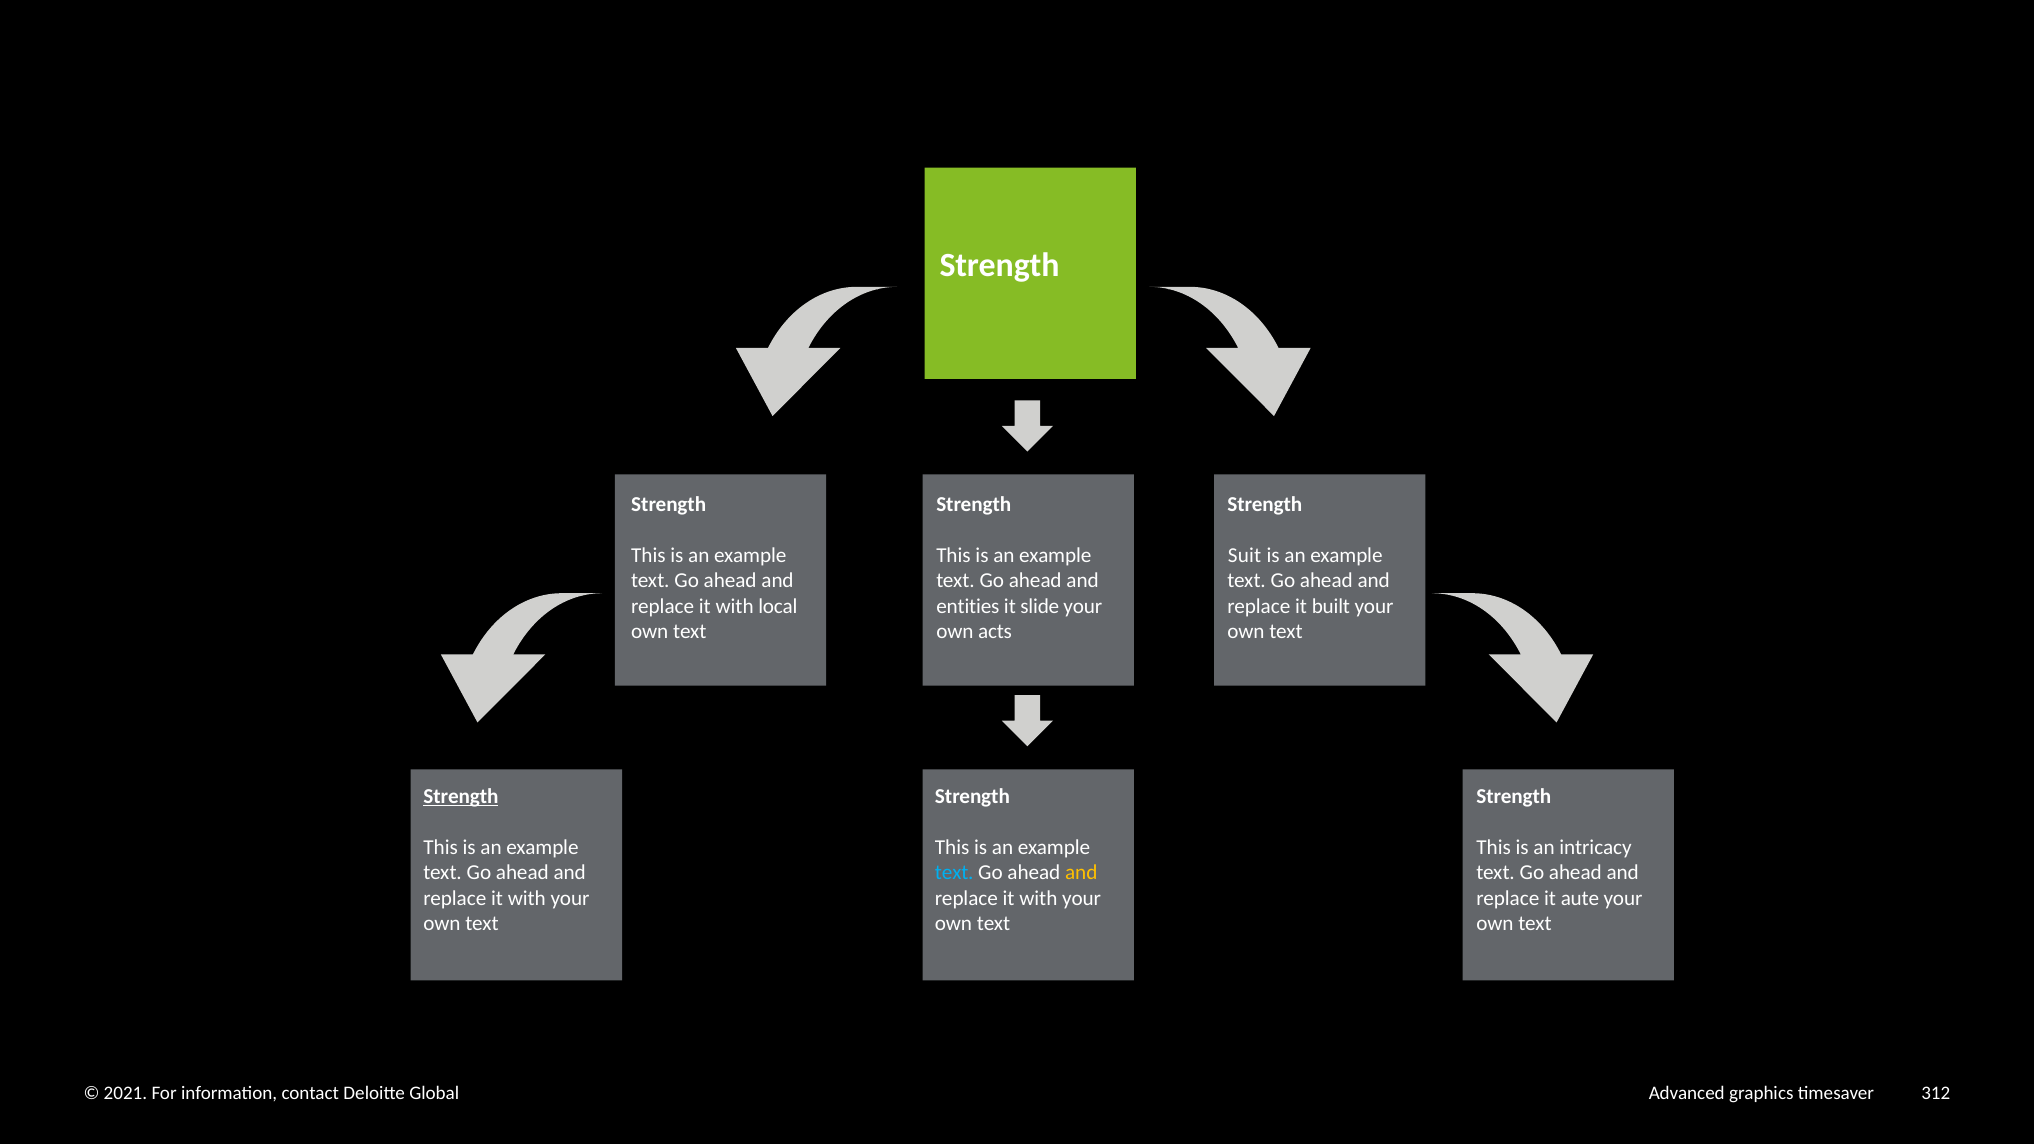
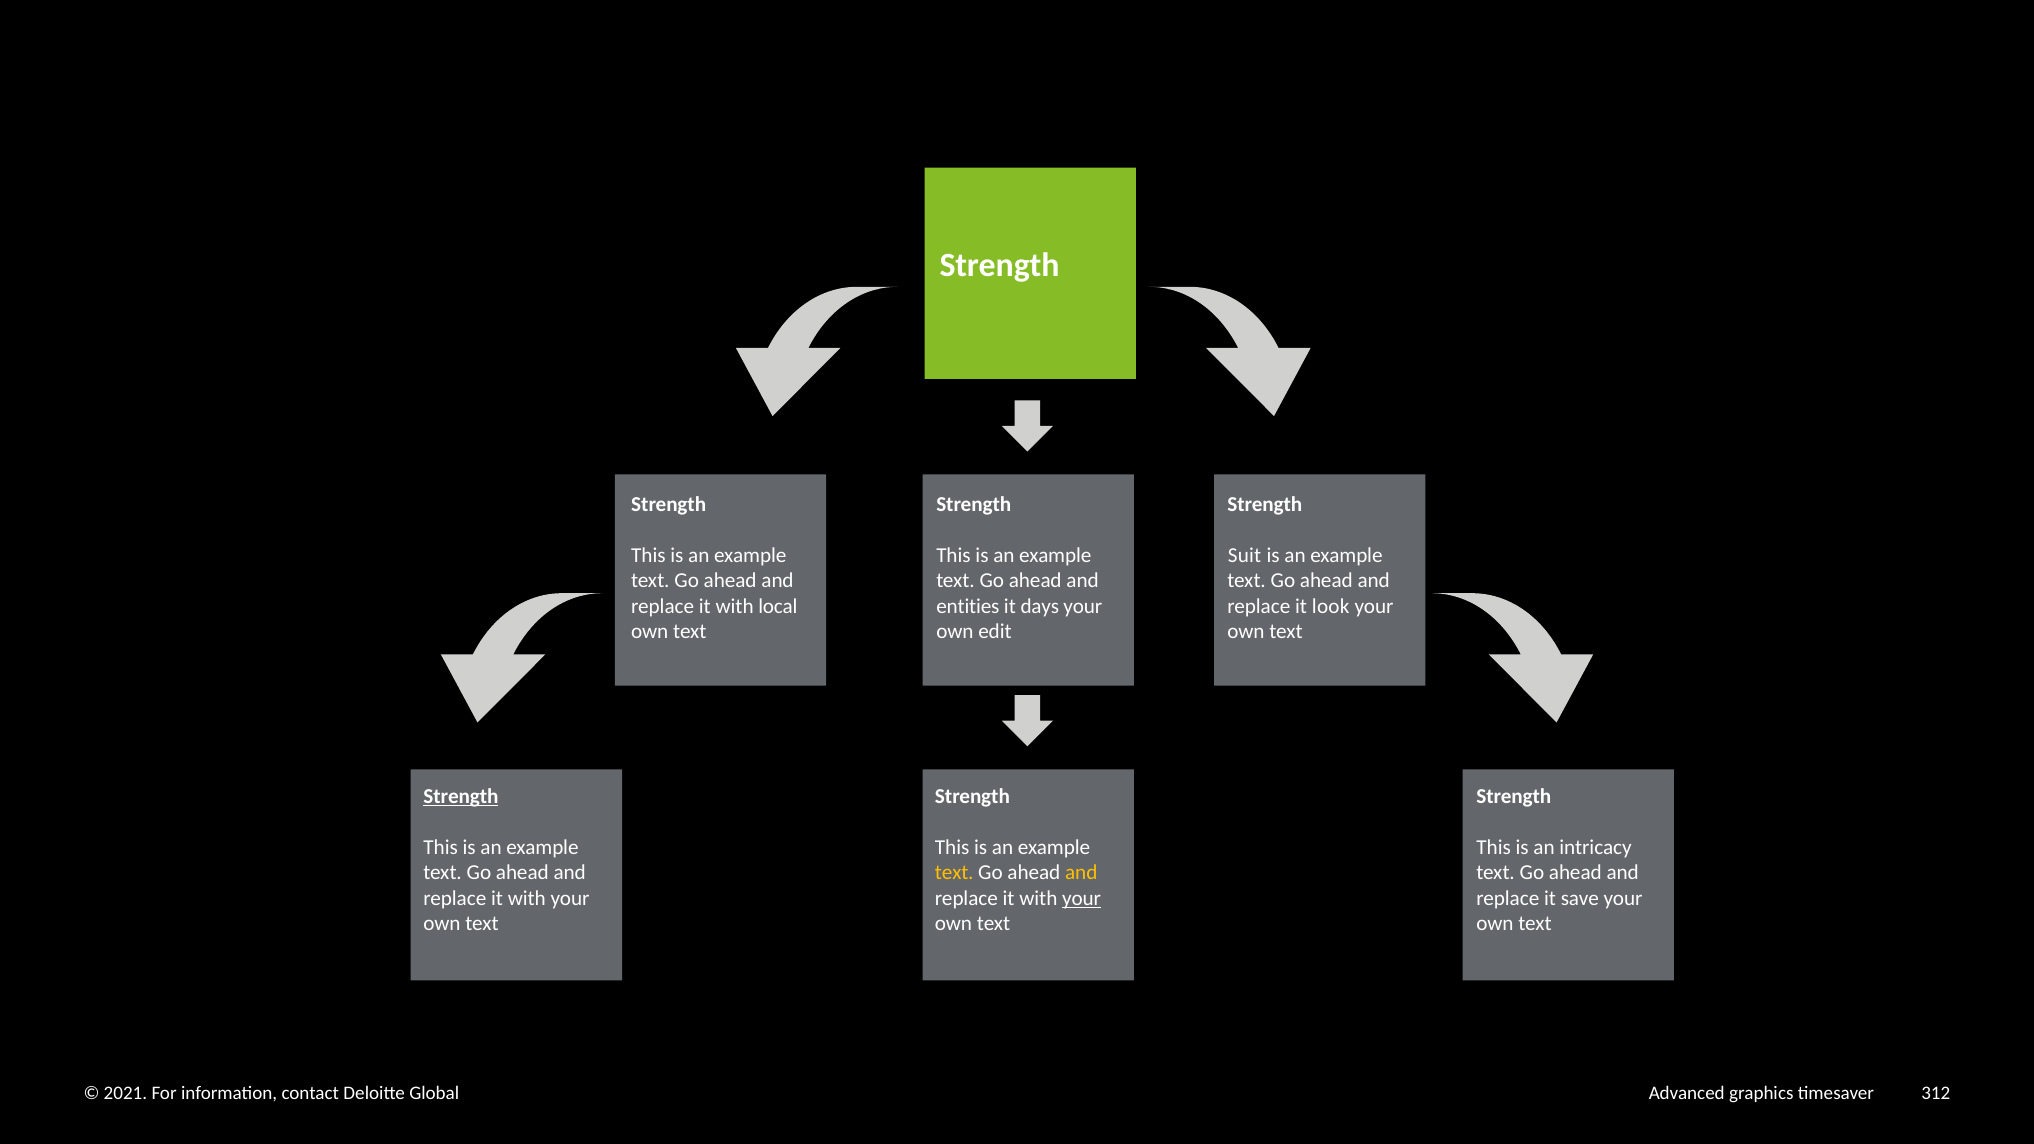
slide: slide -> days (1040, 606)
built: built -> look (1331, 606)
acts: acts -> edit (995, 632)
text colour: light blue -> yellow (954, 873)
your underline: none -> present (1082, 898)
aute: aute -> save (1580, 898)
